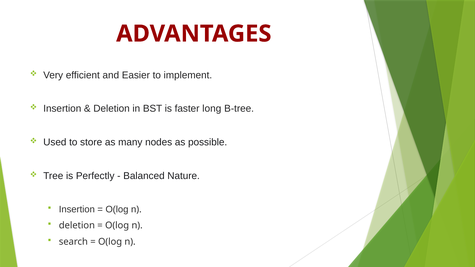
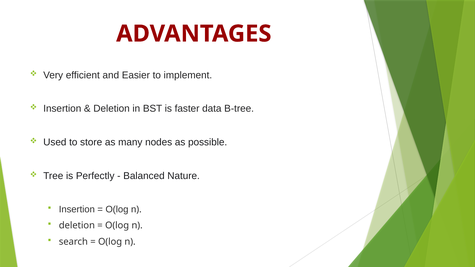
long: long -> data (212, 109)
